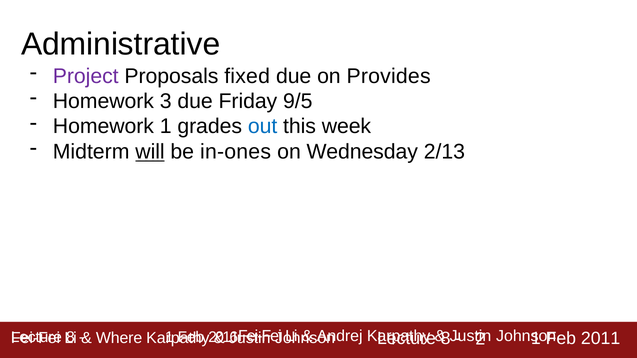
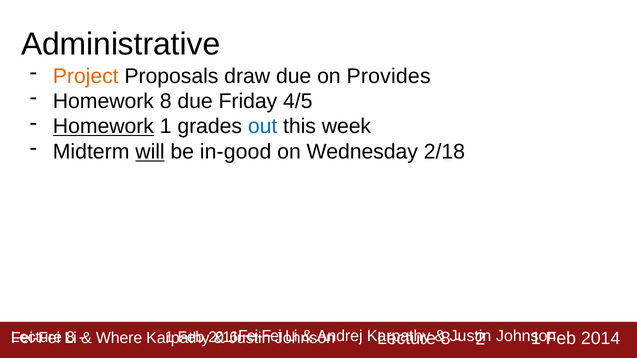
Project colour: purple -> orange (86, 76)
fixed: fixed -> draw (247, 76)
Homework 3: 3 -> 8 (166, 101)
9/5: 9/5 -> 4/5 (298, 101)
Homework underline: none -> present (103, 127)
in-ones: in-ones -> in-good (236, 152)
2/13: 2/13 -> 2/18 (444, 152)
2011: 2011 -> 2014 (601, 339)
